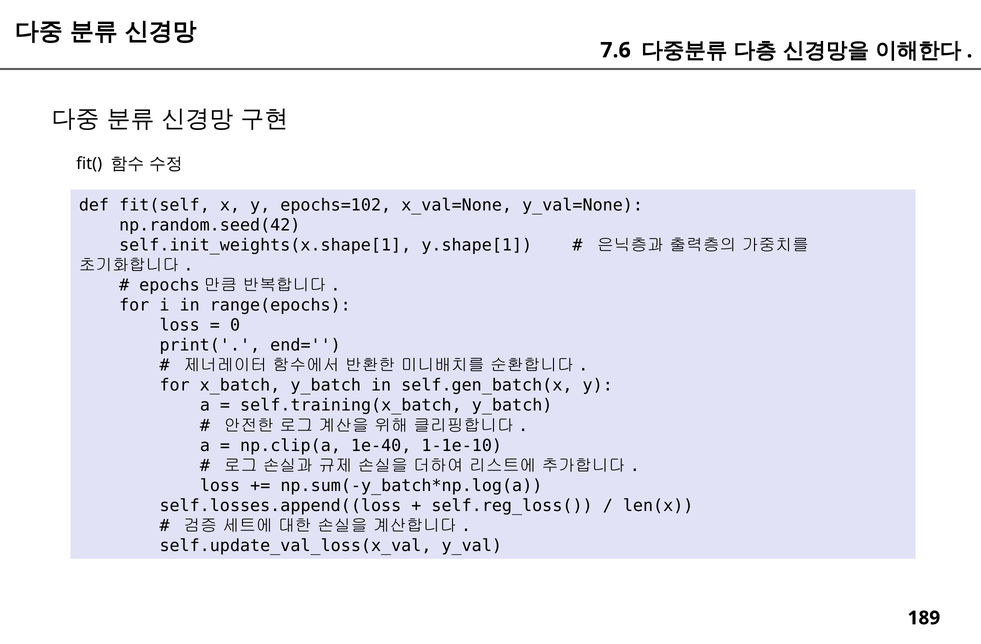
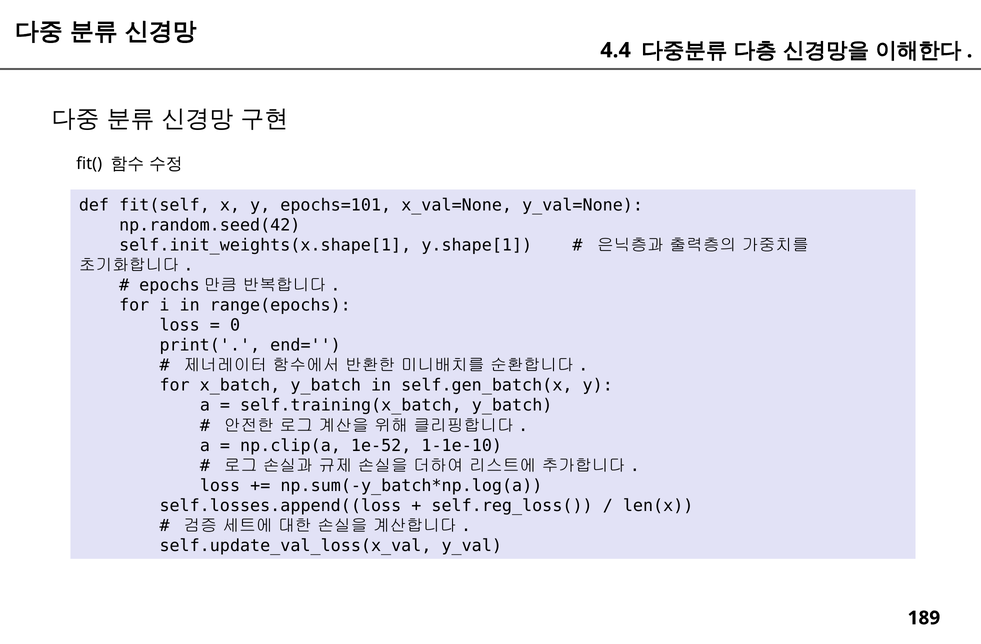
7.6: 7.6 -> 4.4 (616, 50)
epochs=102: epochs=102 -> epochs=101 (336, 205)
1e-40: 1e-40 -> 1e-52 (381, 446)
